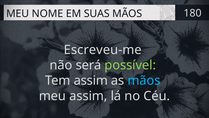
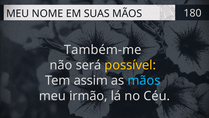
Escreveu-me: Escreveu-me -> Também-me (103, 50)
possível colour: light green -> yellow (130, 65)
meu assim: assim -> irmão (88, 96)
